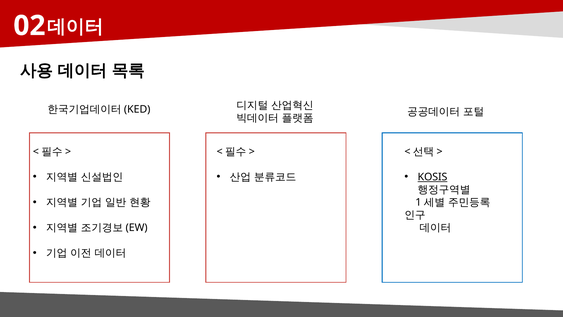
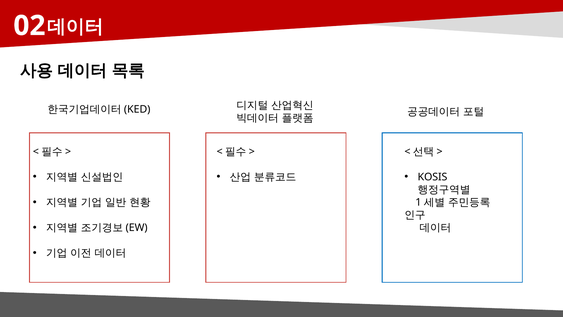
KOSIS underline: present -> none (432, 177)
